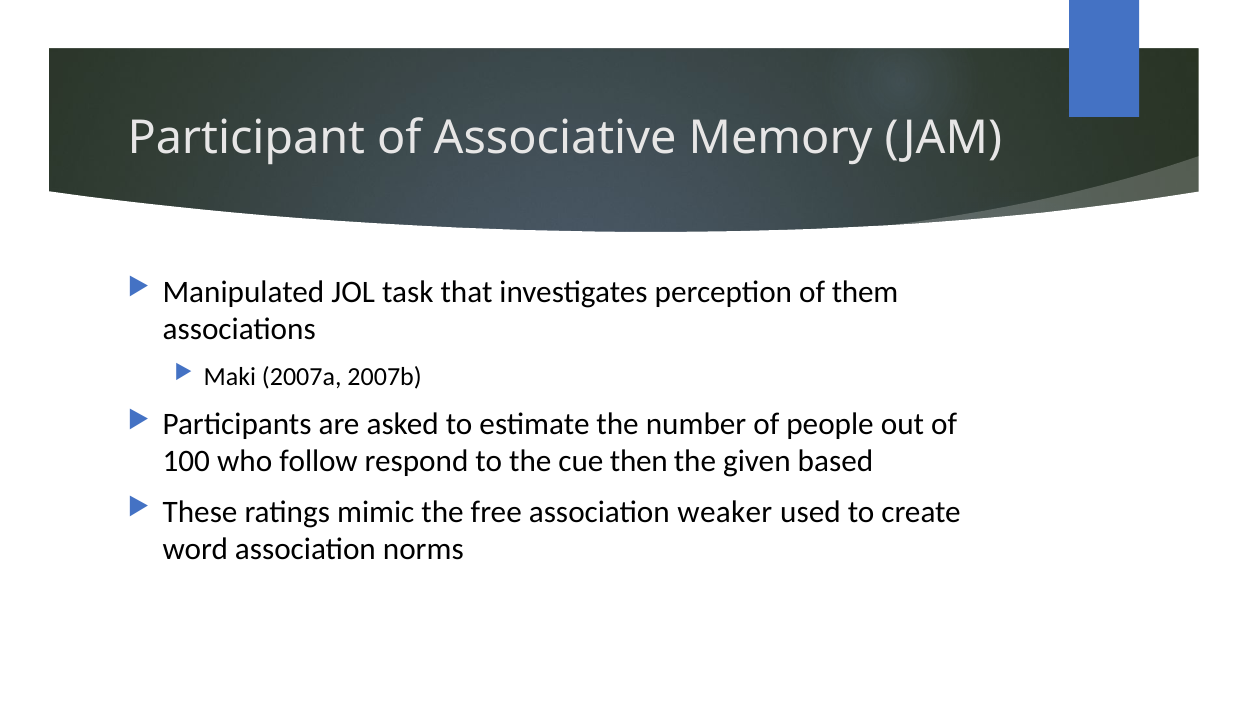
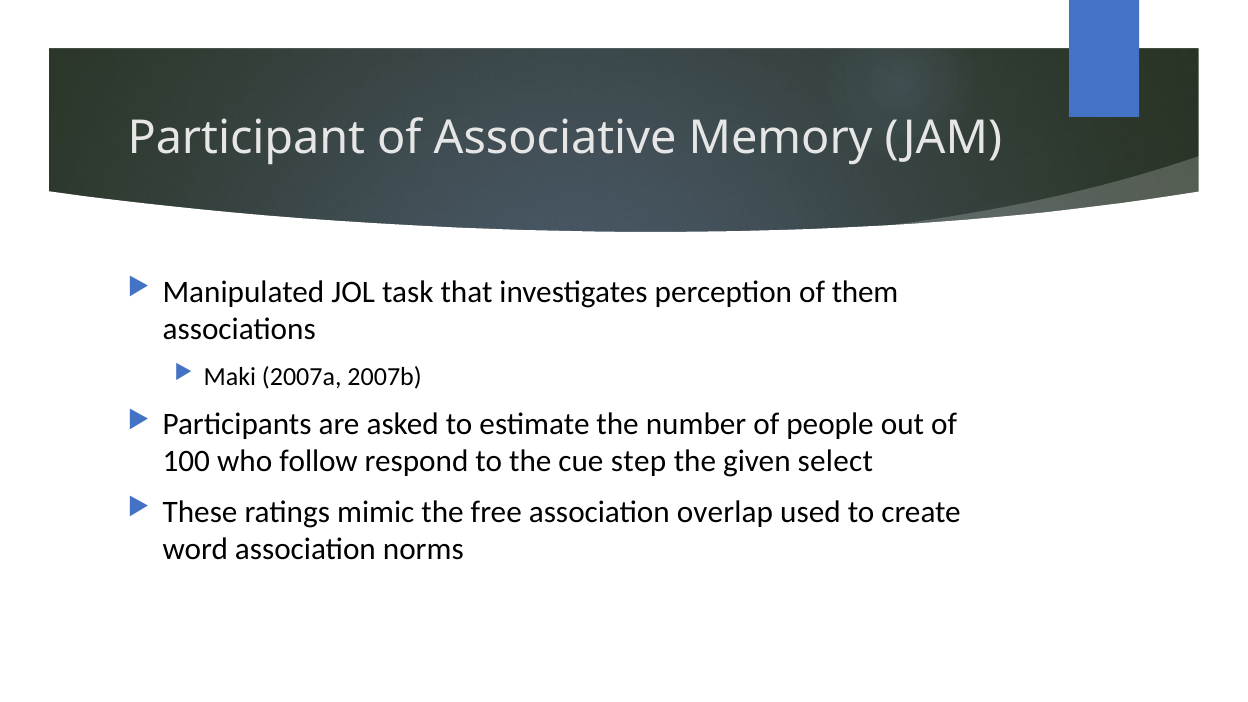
then: then -> step (638, 462)
based: based -> select (835, 462)
weaker: weaker -> overlap (725, 512)
